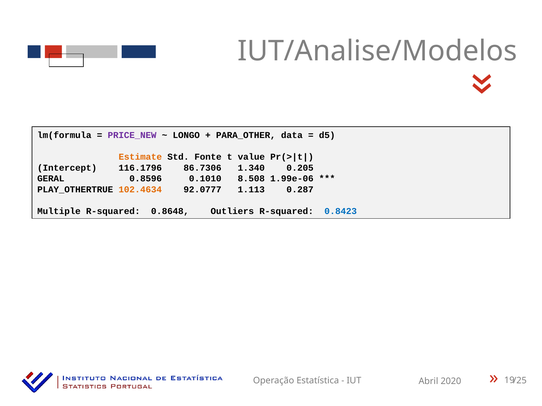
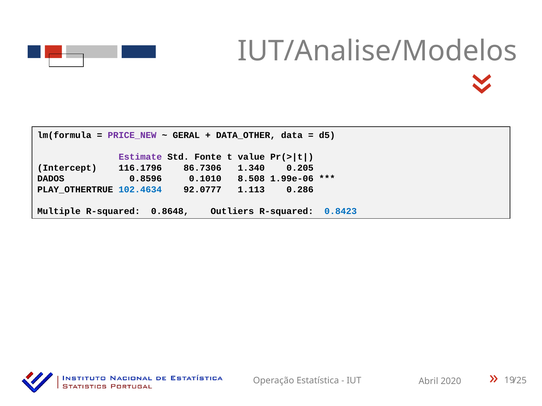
LONGO: LONGO -> GERAL (186, 135)
PARA_OTHER: PARA_OTHER -> DATA_OTHER (246, 135)
Estimate colour: orange -> purple (140, 157)
GERAL: GERAL -> DADOS (51, 179)
102.4634 colour: orange -> blue (140, 190)
0.287: 0.287 -> 0.286 (300, 190)
